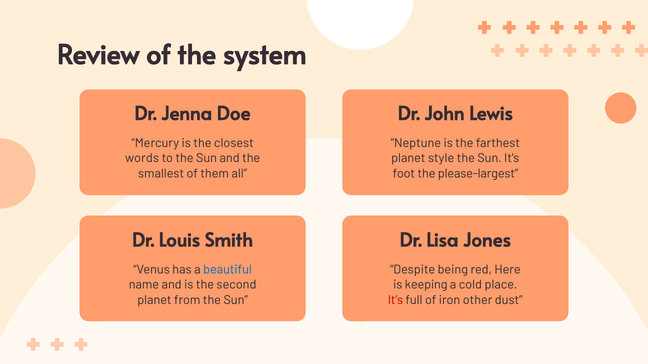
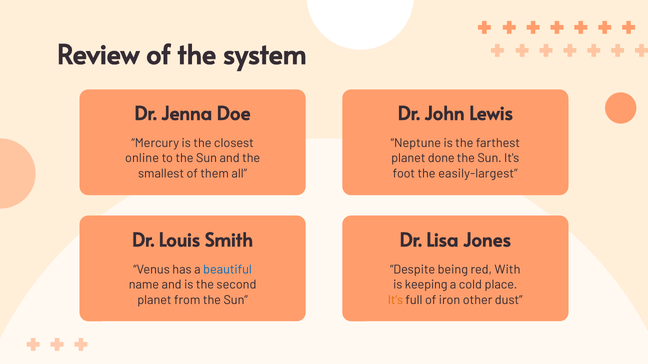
words: words -> online (142, 159)
style: style -> done (441, 159)
please-largest: please-largest -> easily-largest (478, 174)
Here: Here -> With (507, 270)
It’s colour: red -> orange (395, 300)
